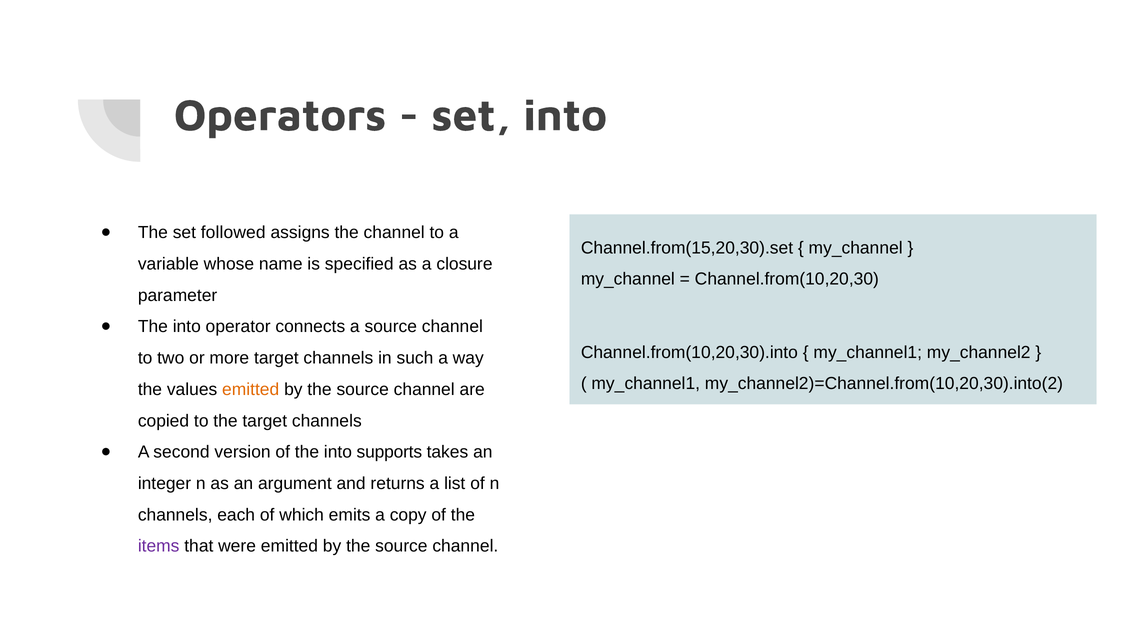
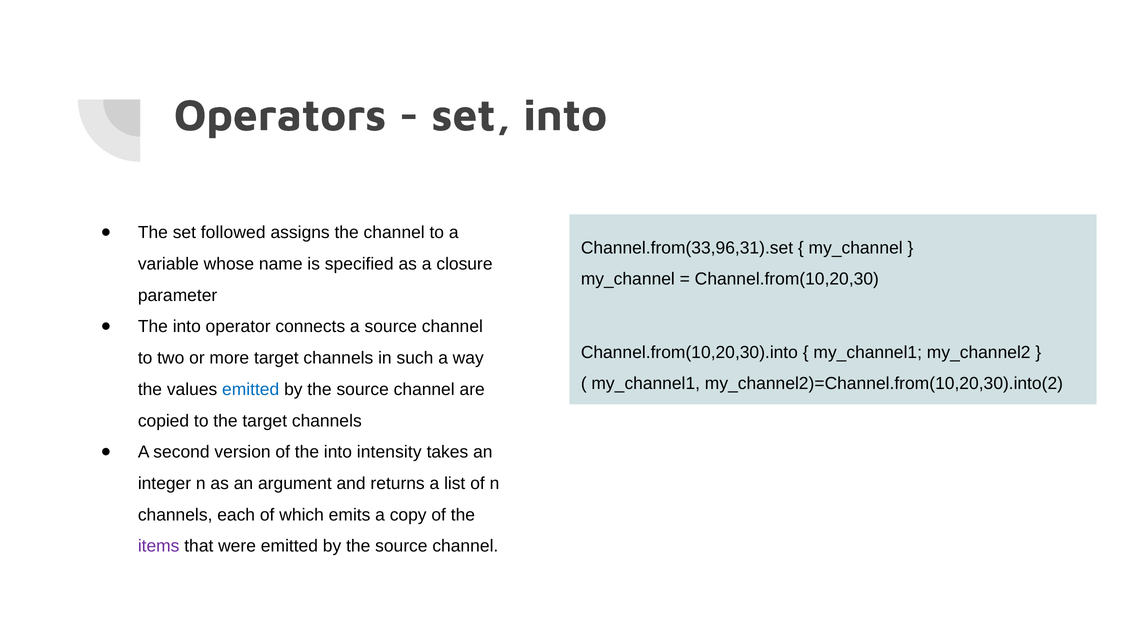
Channel.from(15,20,30).set: Channel.from(15,20,30).set -> Channel.from(33,96,31).set (687, 248)
emitted colour: orange -> blue (251, 389)
supports: supports -> intensity (389, 452)
